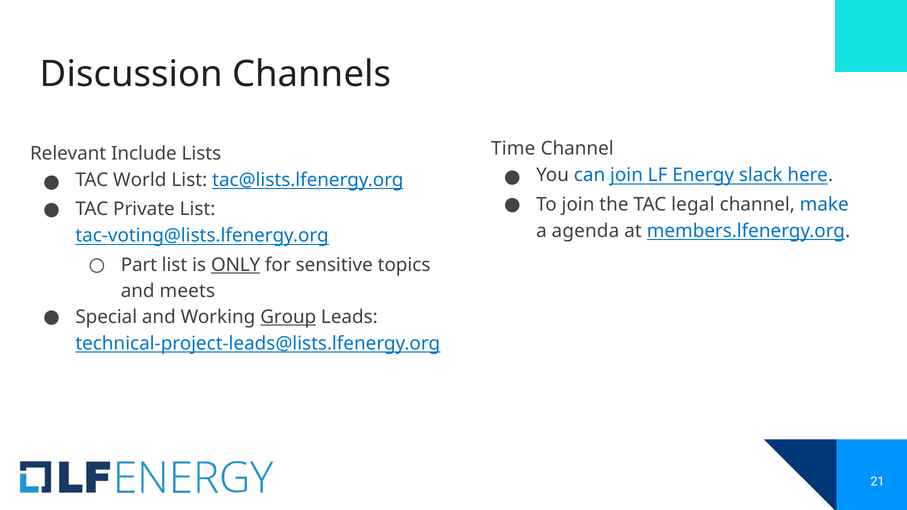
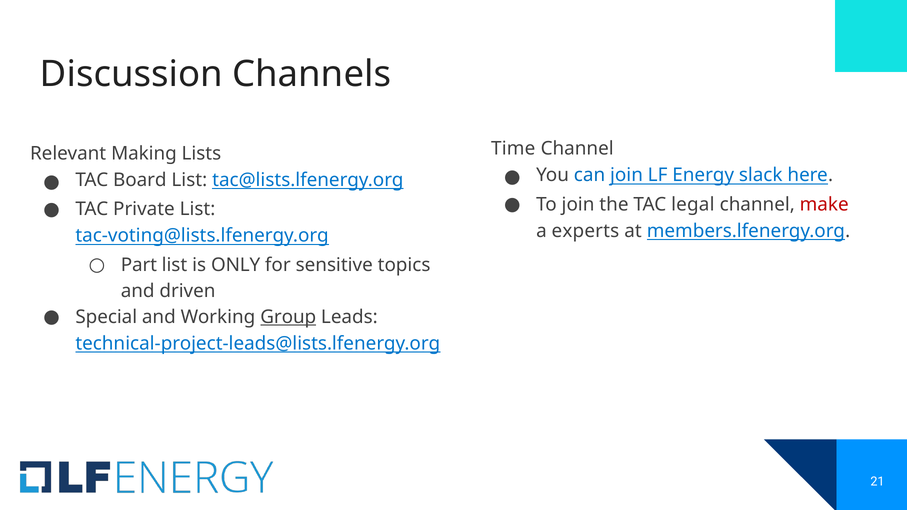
Include: Include -> Making (144, 153)
World: World -> Board (140, 180)
make colour: blue -> red (824, 204)
agenda: agenda -> experts (585, 231)
ONLY underline: present -> none (236, 265)
meets: meets -> driven (187, 291)
